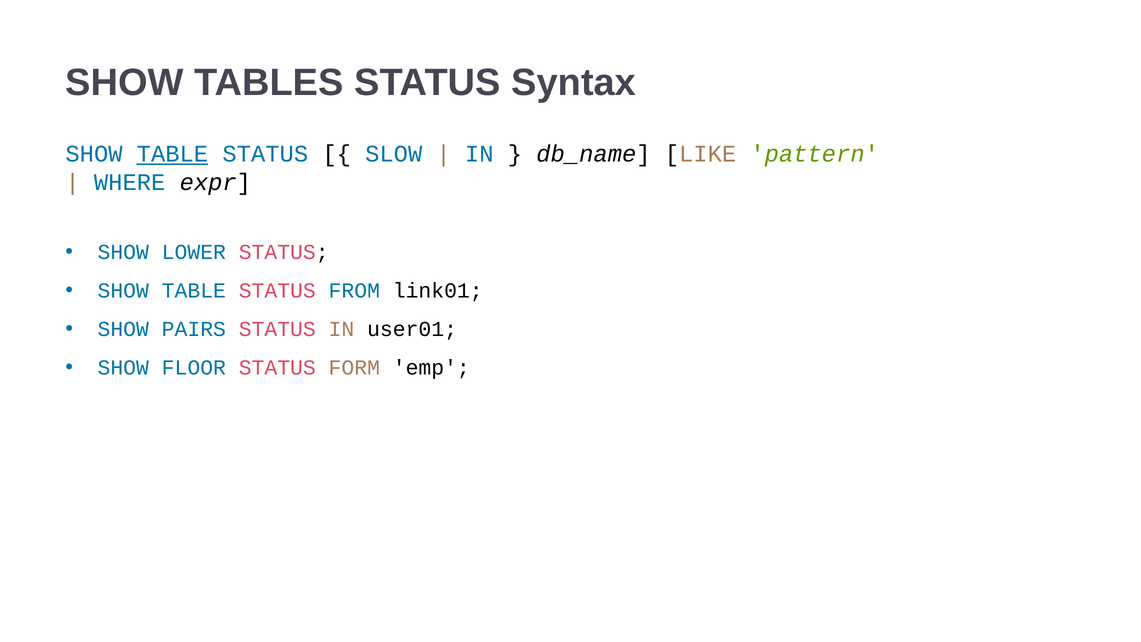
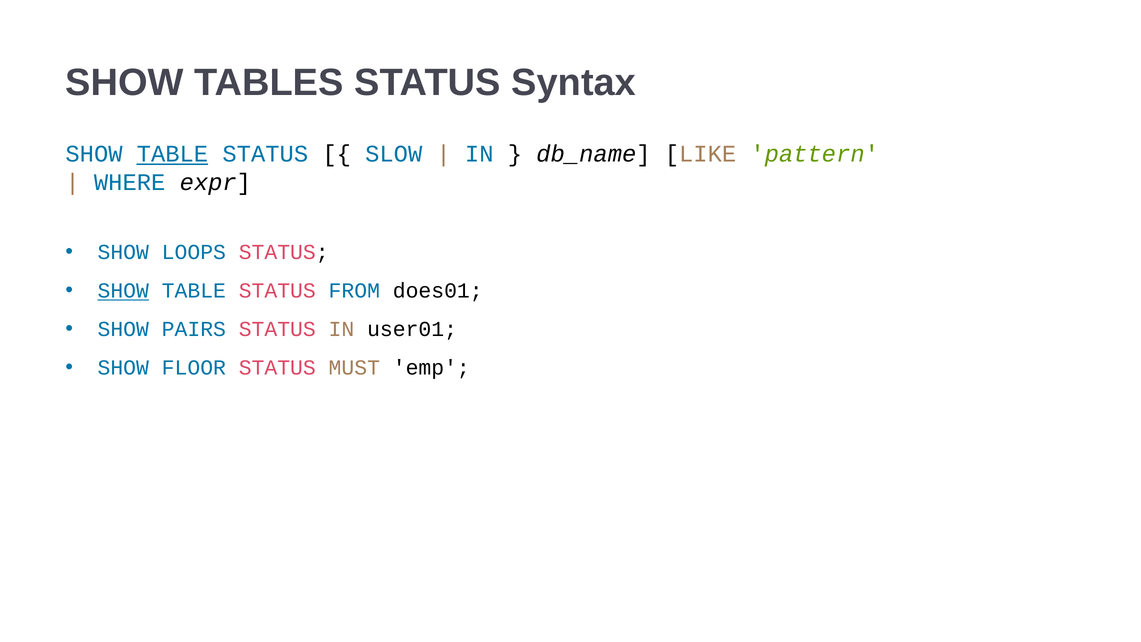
LOWER: LOWER -> LOOPS (194, 252)
SHOW underline: none -> present (123, 291)
link01: link01 -> does01 (438, 291)
FORM: FORM -> MUST (354, 368)
